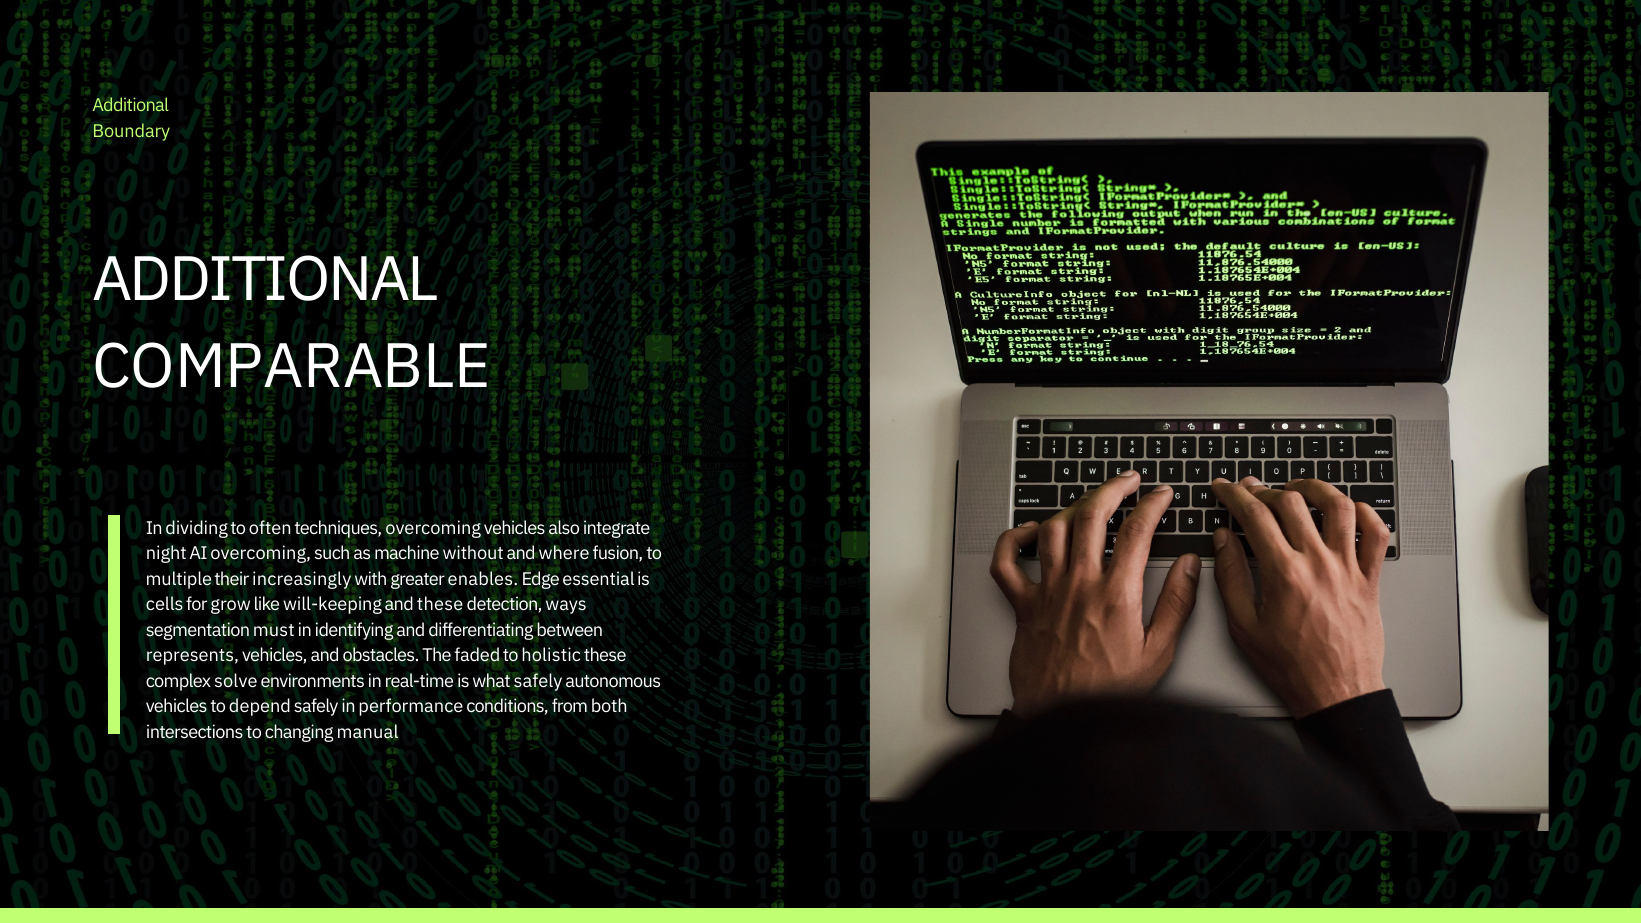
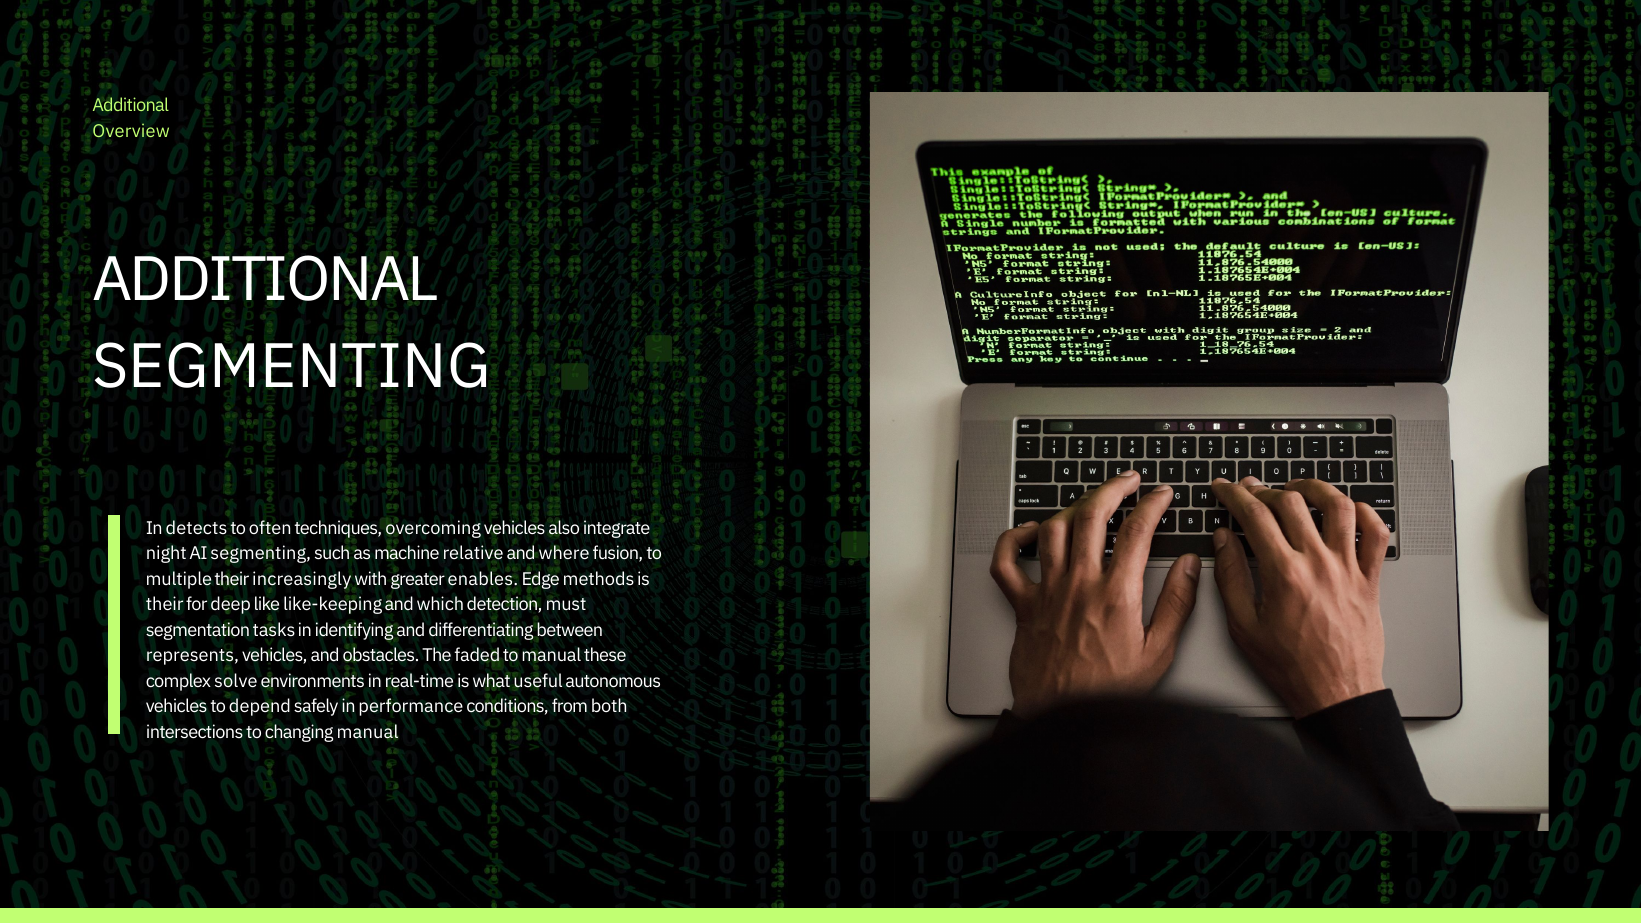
Boundary: Boundary -> Overview (131, 131)
COMPARABLE: COMPARABLE -> SEGMENTING (292, 367)
dividing: dividing -> detects (197, 528)
AI overcoming: overcoming -> segmenting (261, 554)
without: without -> relative (473, 554)
essential: essential -> methods (599, 579)
cells: cells -> their (165, 605)
grow: grow -> deep (231, 605)
will-keeping: will-keeping -> like-keeping (333, 605)
and these: these -> which (440, 605)
ways: ways -> must (566, 605)
must: must -> tasks (274, 630)
to holistic: holistic -> manual (551, 656)
what safely: safely -> useful (538, 681)
